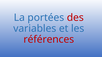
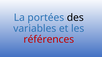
des colour: red -> black (75, 18)
